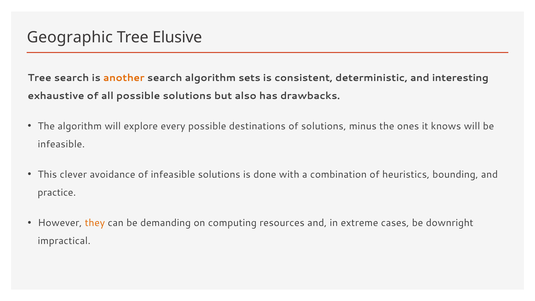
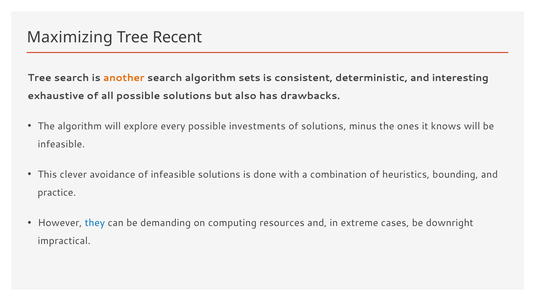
Geographic: Geographic -> Maximizing (70, 37)
Elusive: Elusive -> Recent (177, 37)
destinations: destinations -> investments (257, 126)
they colour: orange -> blue (95, 223)
